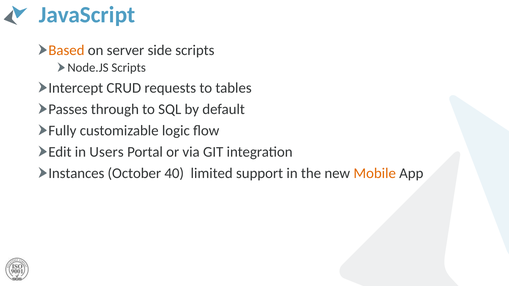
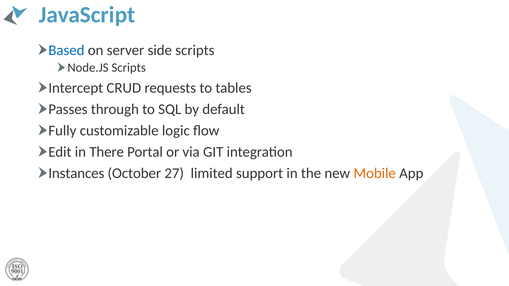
Based colour: orange -> blue (66, 50)
Users: Users -> There (107, 152)
40: 40 -> 27 (174, 173)
